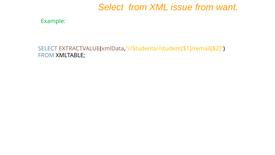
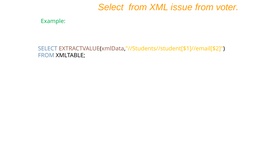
want: want -> voter (227, 7)
